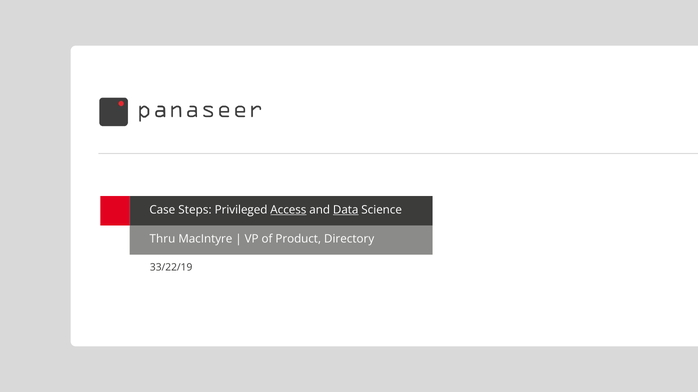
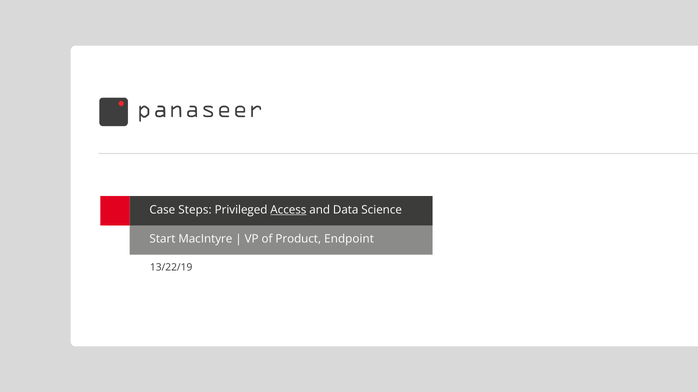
Data underline: present -> none (346, 210)
Thru: Thru -> Start (162, 240)
Directory: Directory -> Endpoint (349, 240)
33/22/19: 33/22/19 -> 13/22/19 (171, 268)
